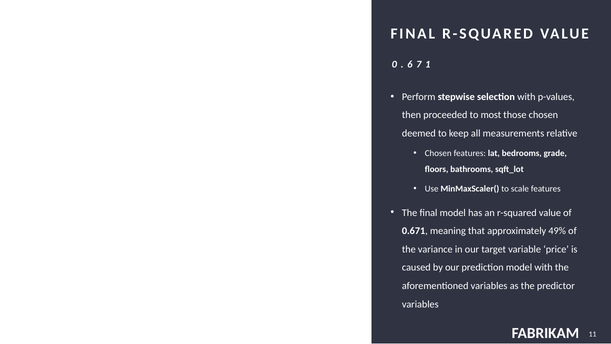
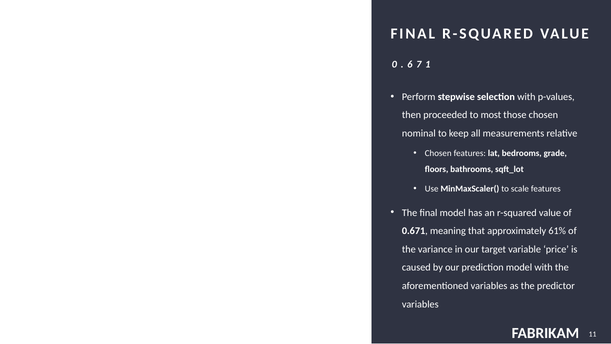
deemed: deemed -> nominal (419, 133)
49%: 49% -> 61% (557, 231)
